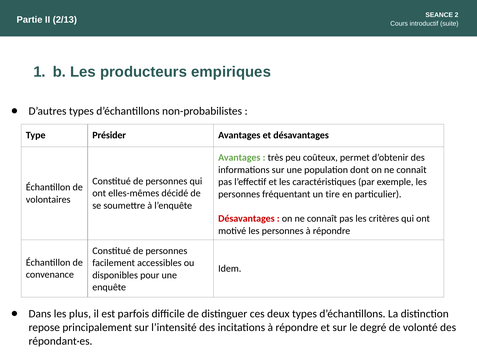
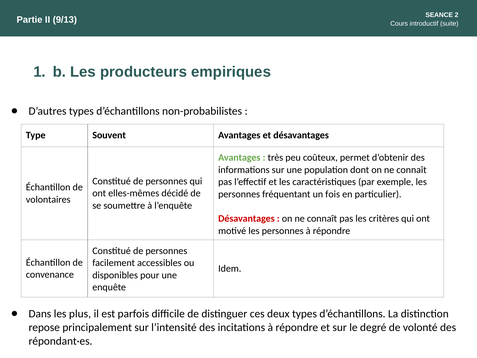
2/13: 2/13 -> 9/13 (65, 20)
Présider: Présider -> Souvent (109, 135)
tire: tire -> fois (333, 194)
